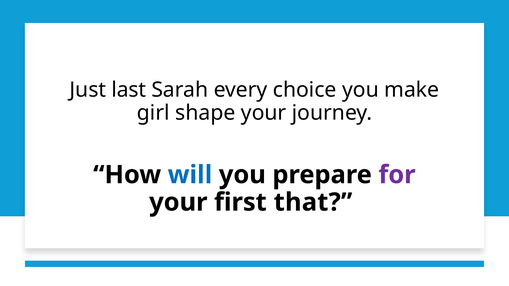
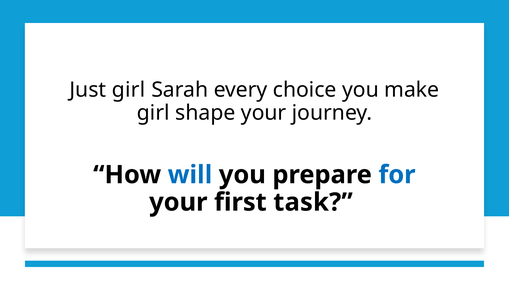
Just last: last -> girl (129, 90)
for colour: purple -> blue (397, 175)
that: that -> task (313, 202)
